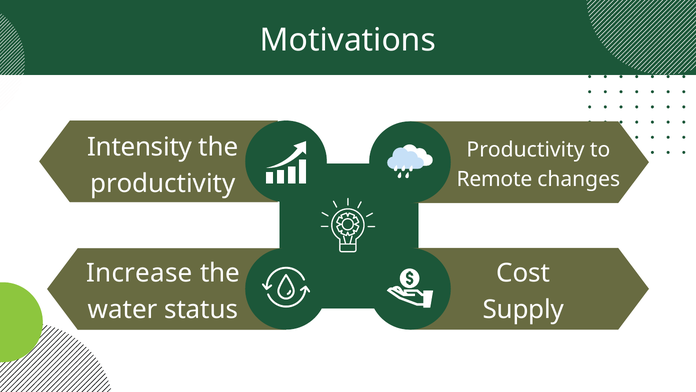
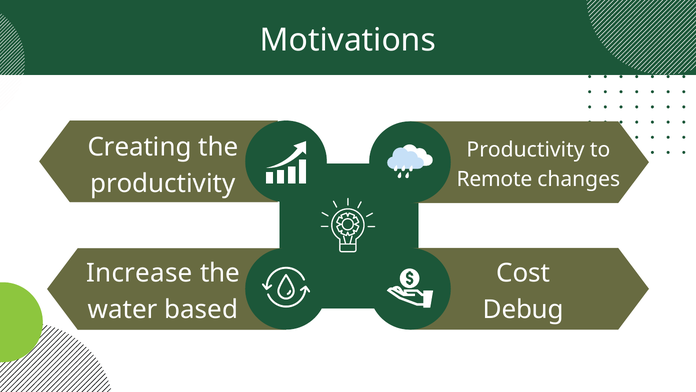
Intensity: Intensity -> Creating (140, 147)
status: status -> based (201, 309)
Supply: Supply -> Debug (523, 309)
